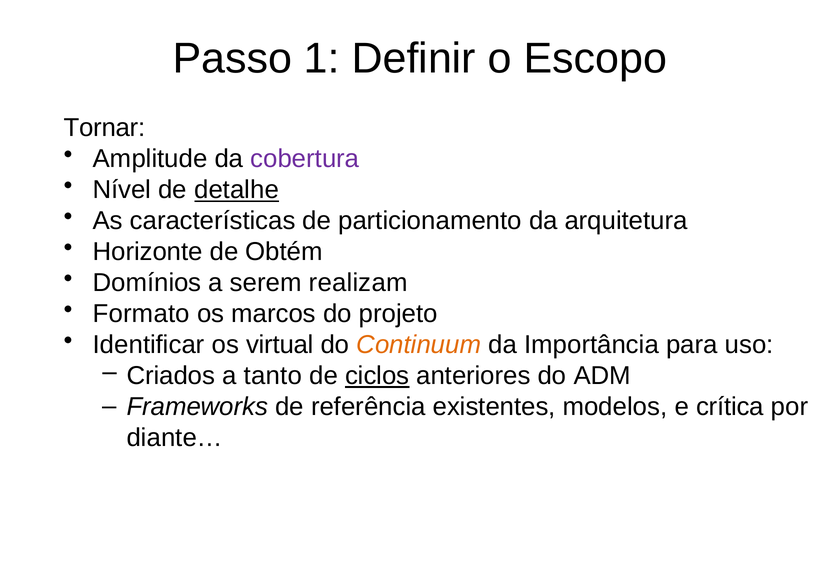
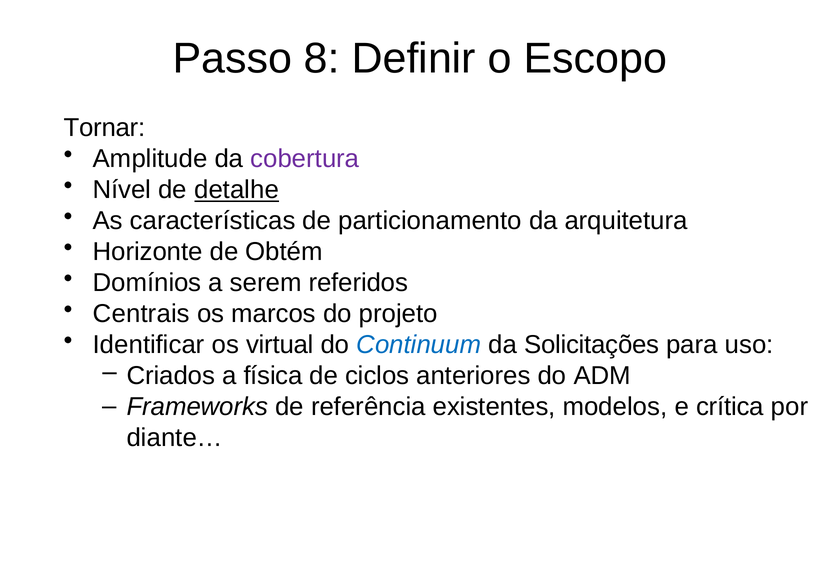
1: 1 -> 8 (322, 58)
realizam: realizam -> referidos (358, 283)
Formato: Formato -> Centrais (141, 314)
Continuum colour: orange -> blue (419, 345)
Importância: Importância -> Solicitações (592, 345)
tanto: tanto -> física (273, 376)
ciclos underline: present -> none (377, 376)
